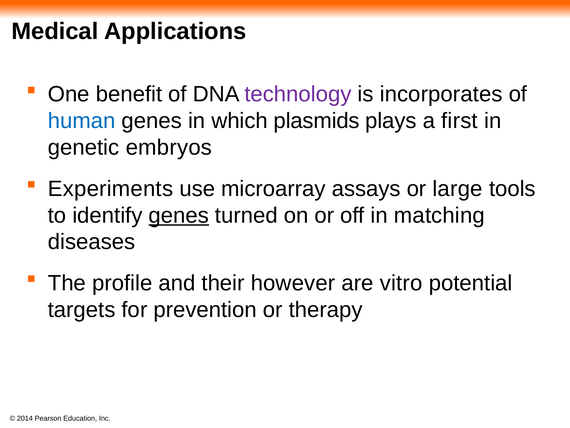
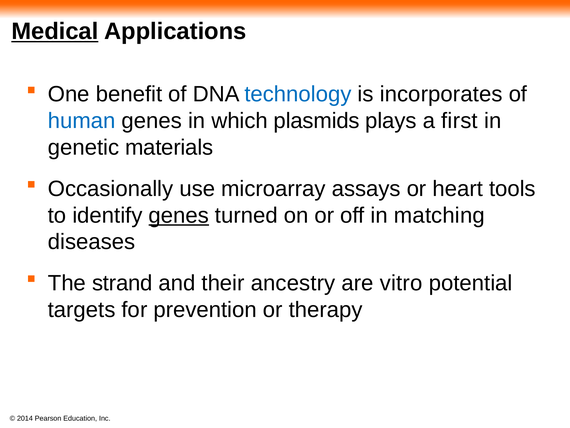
Medical underline: none -> present (55, 31)
technology colour: purple -> blue (298, 94)
embryos: embryos -> materials (169, 147)
Experiments: Experiments -> Occasionally (111, 188)
large: large -> heart (458, 188)
profile: profile -> strand (122, 283)
however: however -> ancestry (293, 283)
